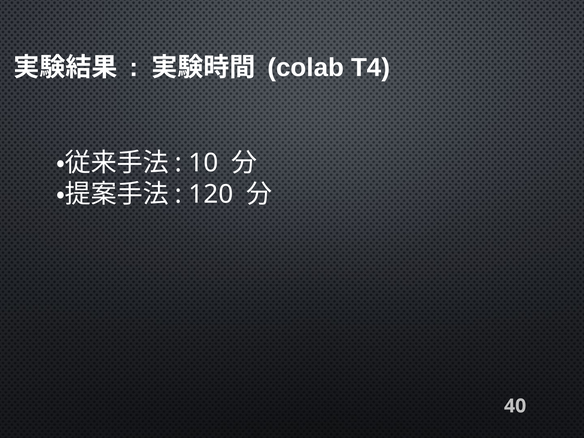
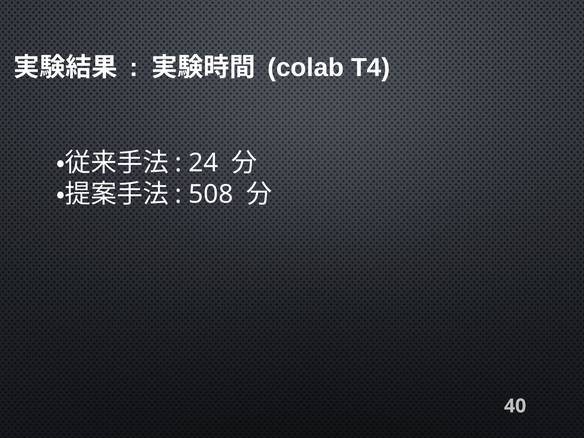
10: 10 -> 24 (203, 163)
120: 120 -> 508 (211, 194)
